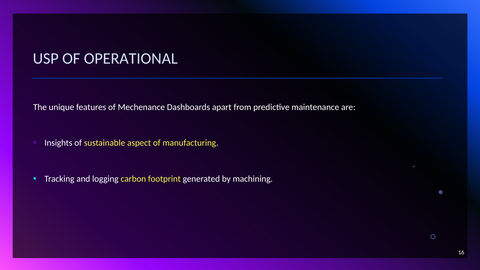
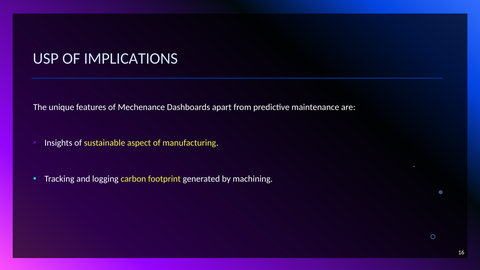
OPERATIONAL: OPERATIONAL -> IMPLICATIONS (131, 59)
